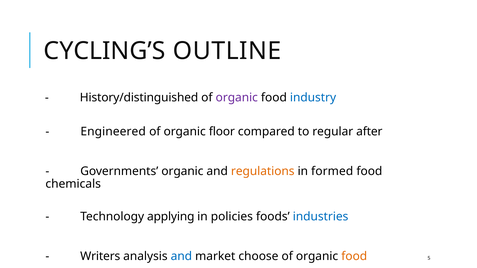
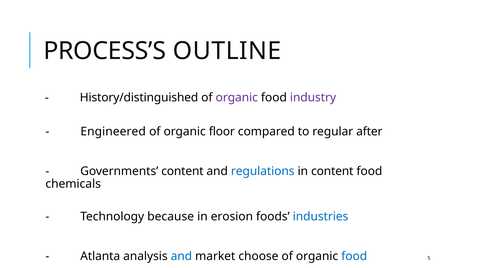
CYCLING’S: CYCLING’S -> PROCESS’S (105, 51)
industry colour: blue -> purple (313, 98)
Governments organic: organic -> content (182, 171)
regulations colour: orange -> blue (263, 171)
in formed: formed -> content (332, 171)
applying: applying -> because (171, 217)
policies: policies -> erosion (232, 217)
Writers: Writers -> Atlanta (100, 257)
food colour: orange -> blue (354, 257)
